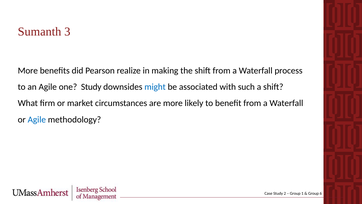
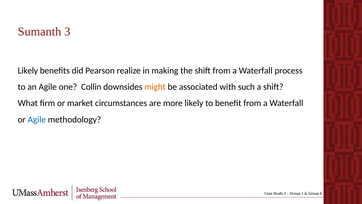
More: More -> Likely (28, 70)
one Study: Study -> Collin (91, 87)
might colour: blue -> orange (155, 87)
